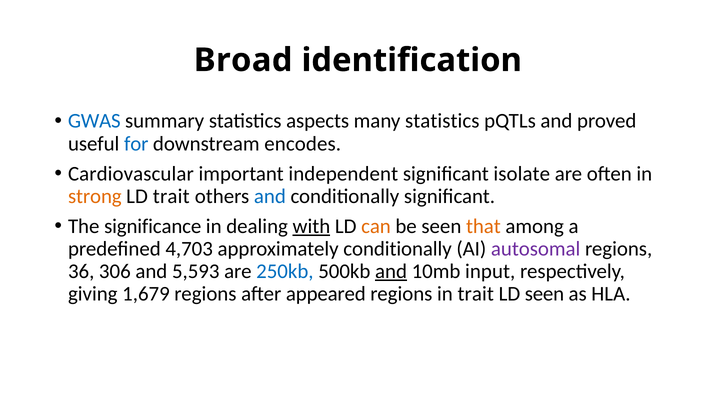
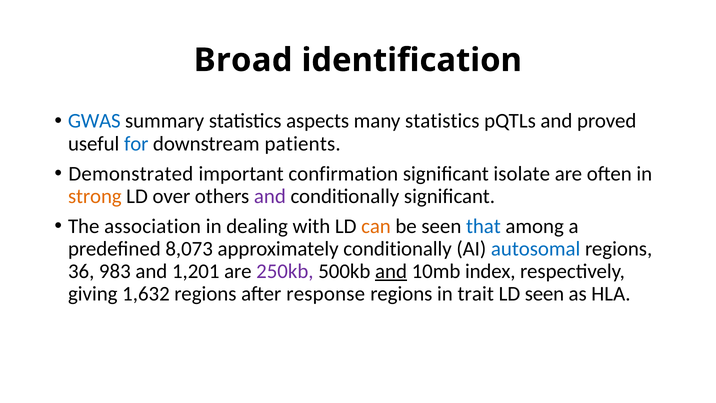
encodes: encodes -> patients (303, 144)
Cardiovascular: Cardiovascular -> Demonstrated (131, 174)
independent: independent -> confirmation (343, 174)
LD trait: trait -> over (171, 196)
and colour: blue -> purple (270, 196)
significance: significance -> association (153, 226)
with underline: present -> none (311, 226)
that colour: orange -> blue (483, 226)
4,703: 4,703 -> 8,073 (189, 249)
autosomal colour: purple -> blue (536, 249)
306: 306 -> 983 (115, 271)
5,593: 5,593 -> 1,201 (196, 271)
250kb colour: blue -> purple (285, 271)
input: input -> index (490, 271)
1,679: 1,679 -> 1,632 (146, 294)
appeared: appeared -> response (326, 294)
